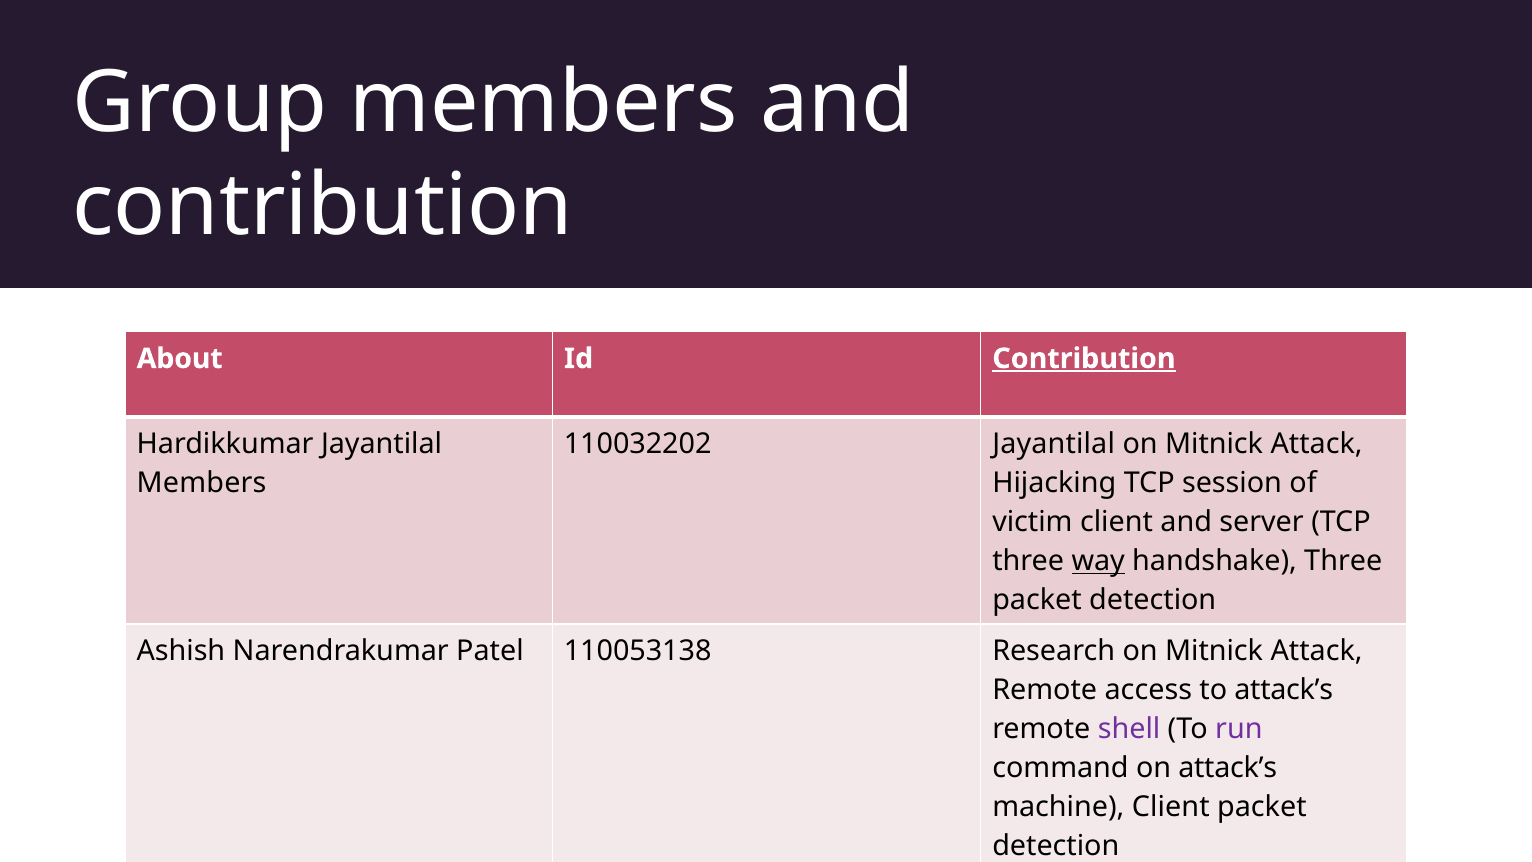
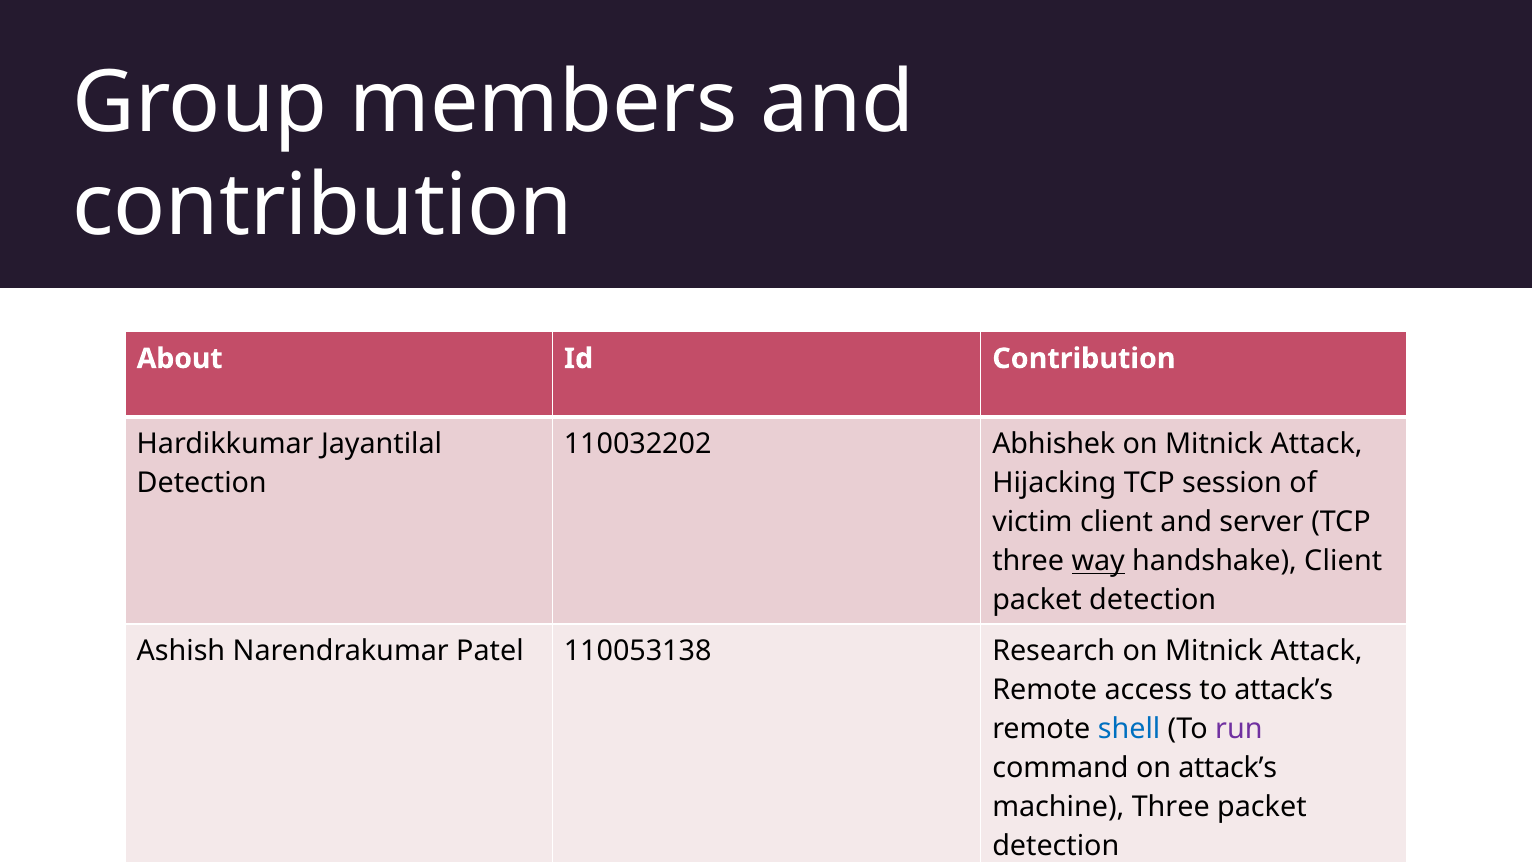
Contribution underline: present -> none (1084, 359)
110032202 Jayantilal: Jayantilal -> Abhishek (1054, 444)
Members: Members -> Detection (202, 483)
handshake Three: Three -> Client (1343, 561)
shell colour: purple -> blue (1129, 729)
machine Client: Client -> Three (1171, 807)
